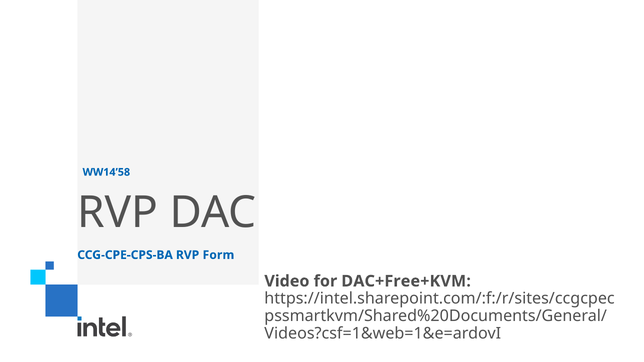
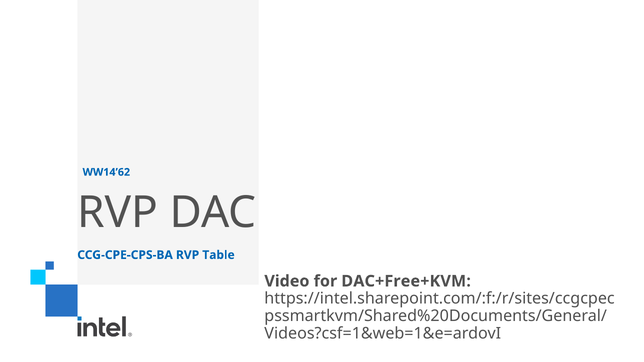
WW14’58: WW14’58 -> WW14’62 (106, 172)
Form: Form -> Table (219, 255)
